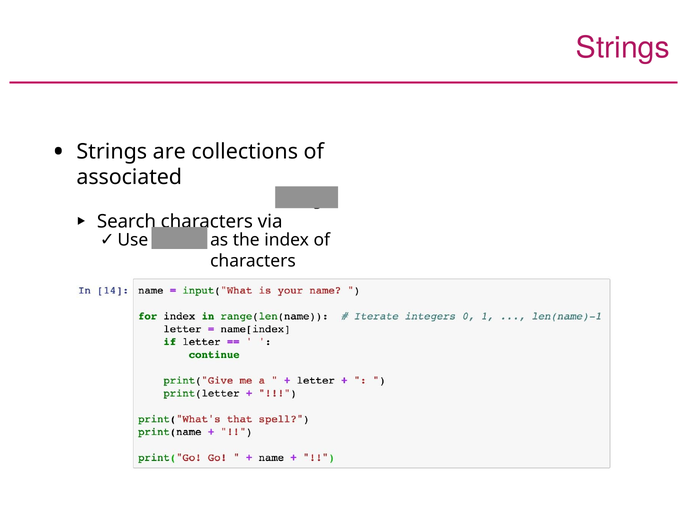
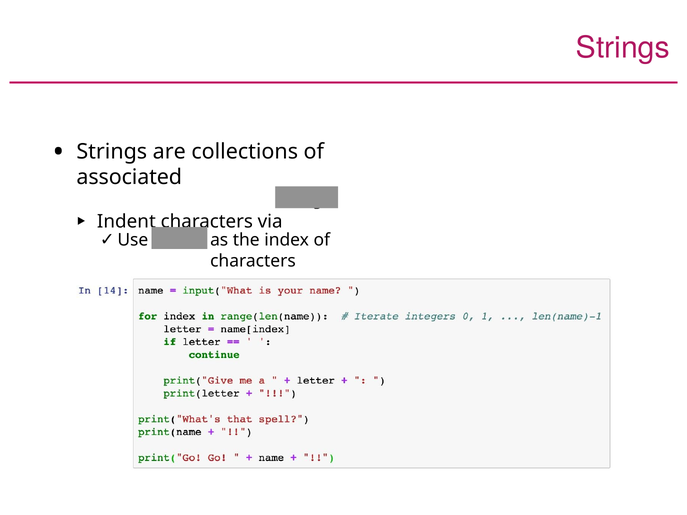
Search: Search -> Indent (126, 222)
